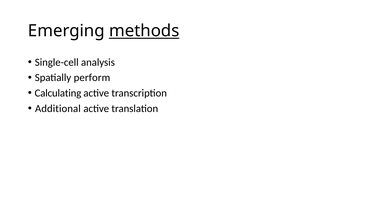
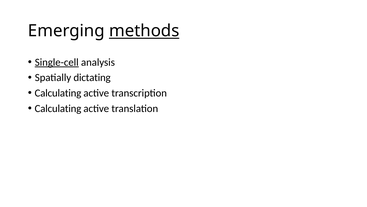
Single-cell underline: none -> present (57, 62)
perform: perform -> dictating (92, 77)
Additional: Additional -> Calculating (58, 108)
